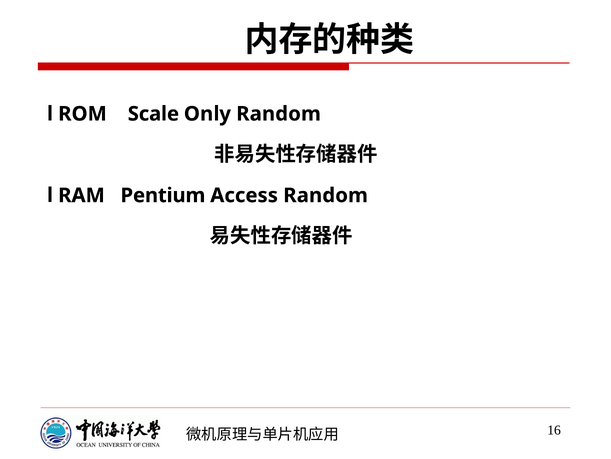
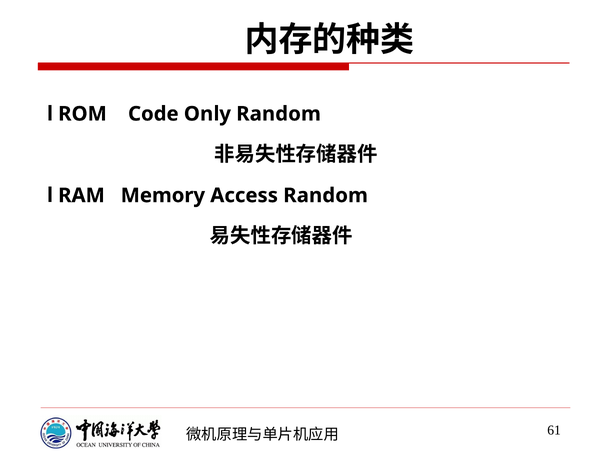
Scale: Scale -> Code (153, 114)
Pentium: Pentium -> Memory (163, 195)
16: 16 -> 61 (554, 429)
